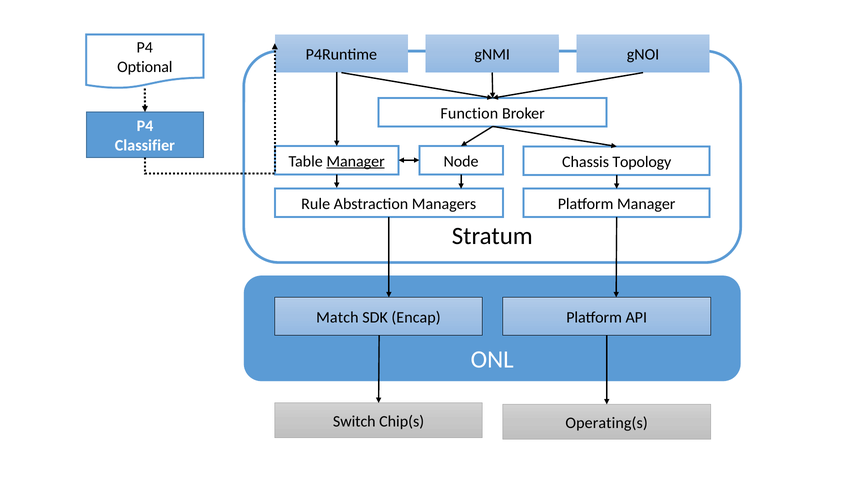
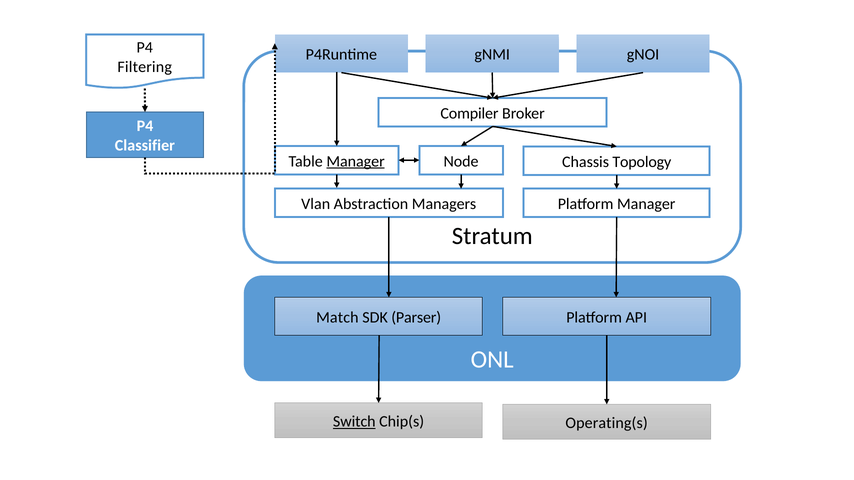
Optional: Optional -> Filtering (145, 67)
Function: Function -> Compiler (469, 113)
Rule: Rule -> Vlan (316, 204)
Encap: Encap -> Parser (416, 318)
Switch underline: none -> present (354, 422)
